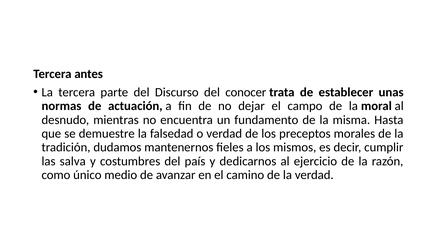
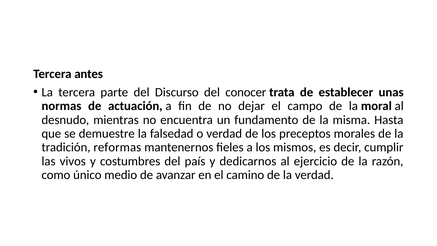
dudamos: dudamos -> reformas (117, 147)
salva: salva -> vivos (73, 161)
